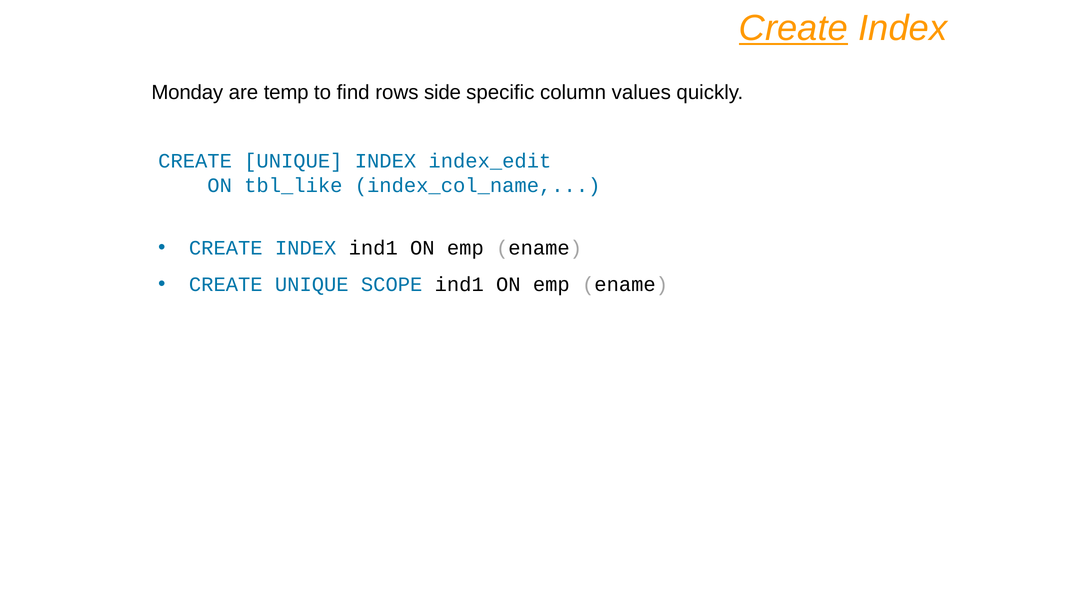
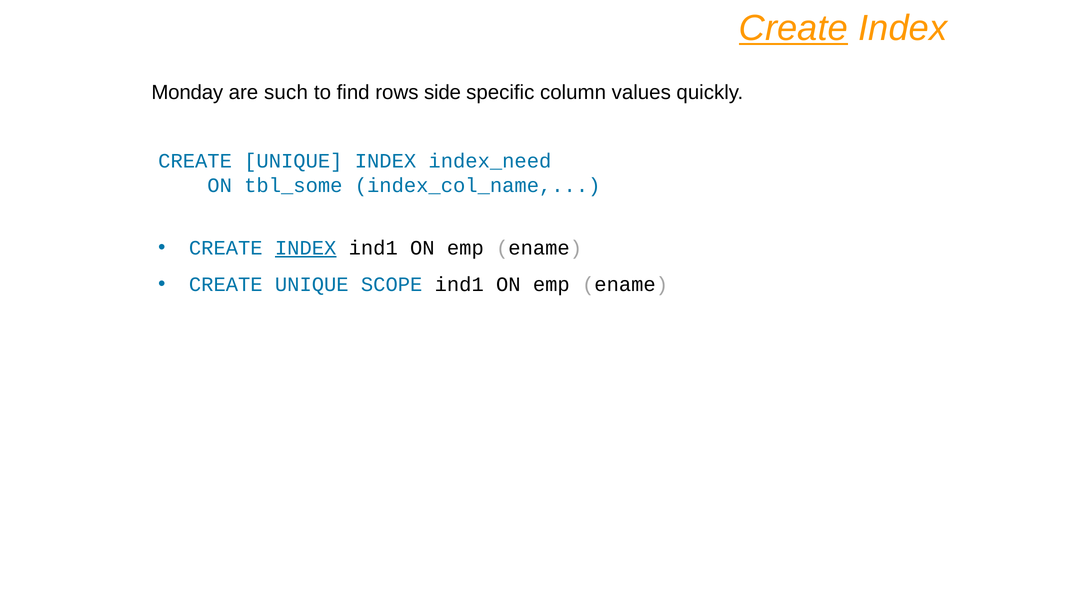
temp: temp -> such (286, 93)
index_edit: index_edit -> index_need (490, 161)
tbl_like: tbl_like -> tbl_some (293, 186)
INDEX underline: none -> present (306, 248)
